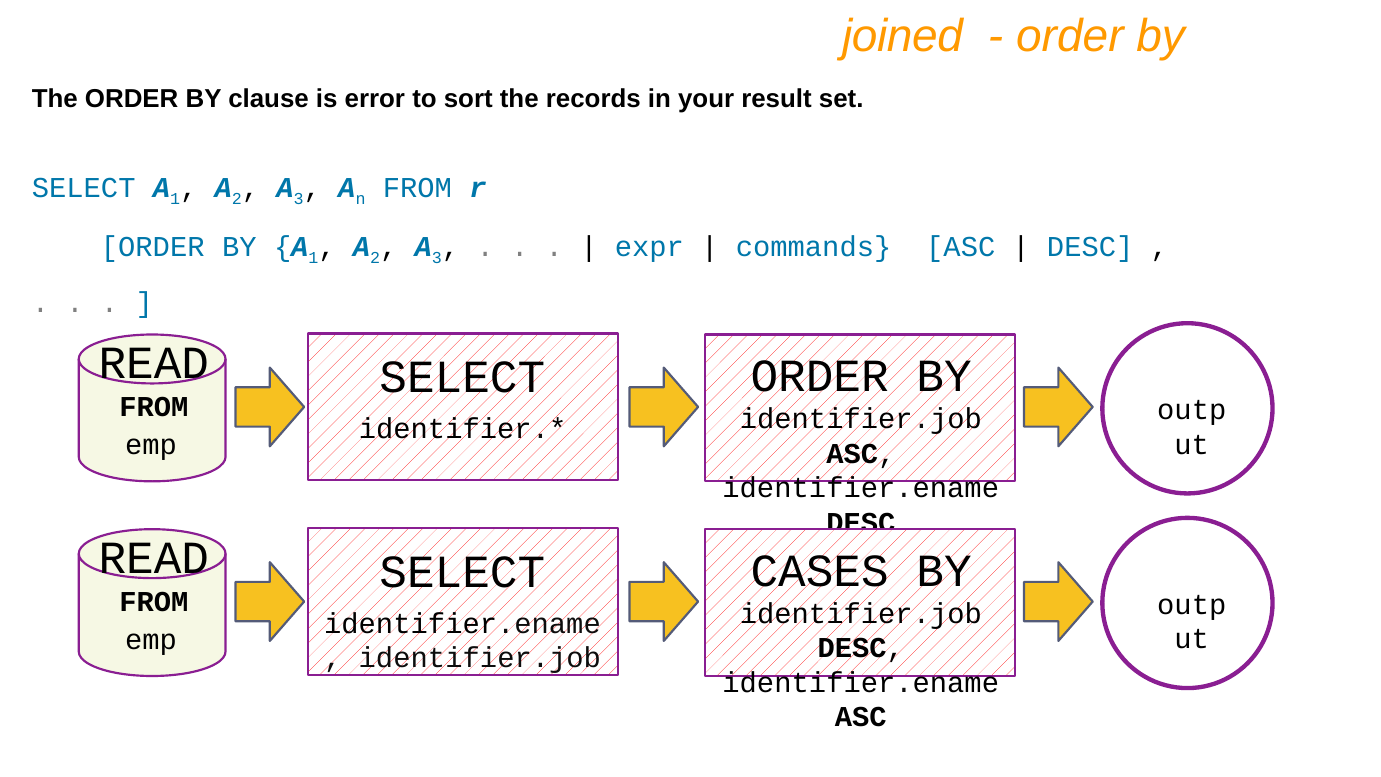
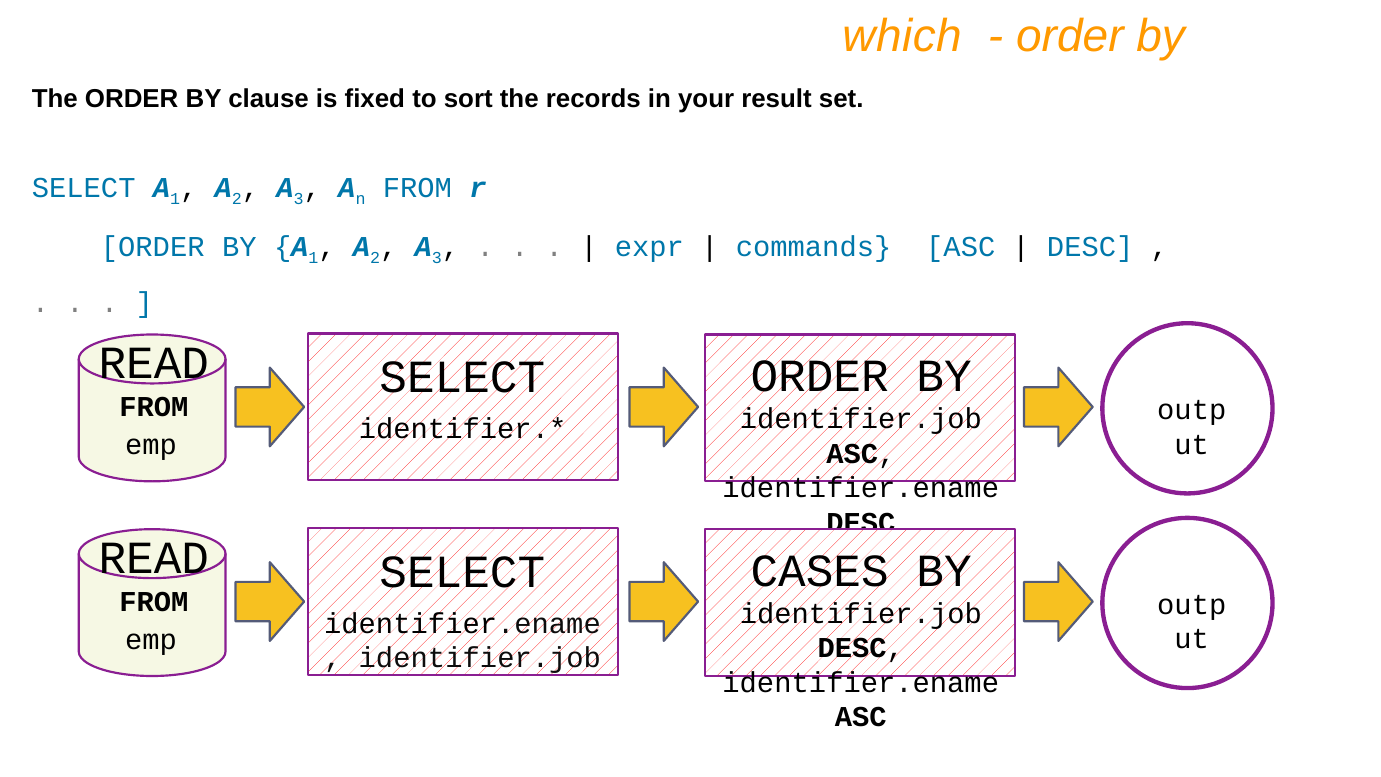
joined: joined -> which (902, 36)
error: error -> fixed (375, 99)
